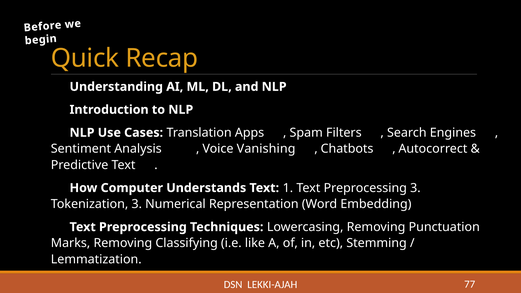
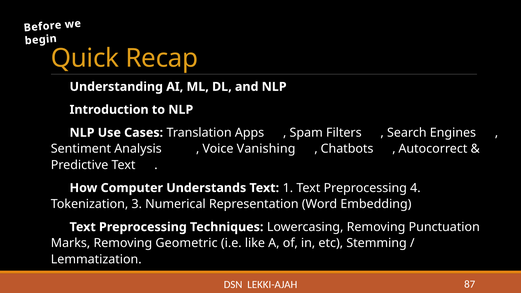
Preprocessing 3: 3 -> 4 (415, 188)
Classifying: Classifying -> Geometric (187, 243)
77: 77 -> 87 (470, 284)
